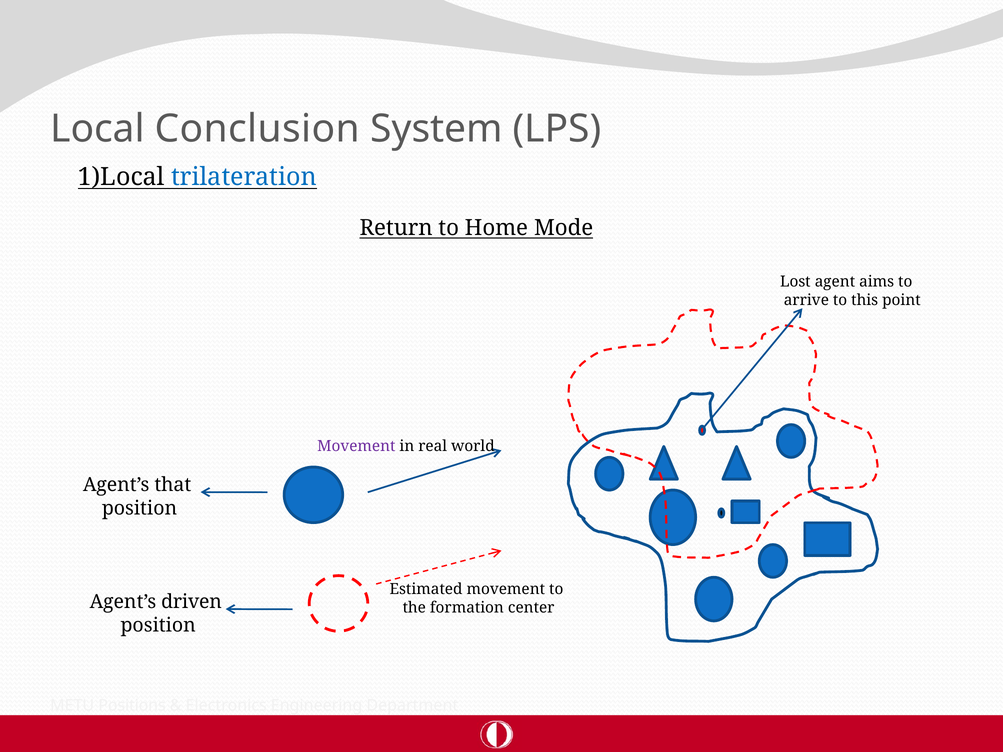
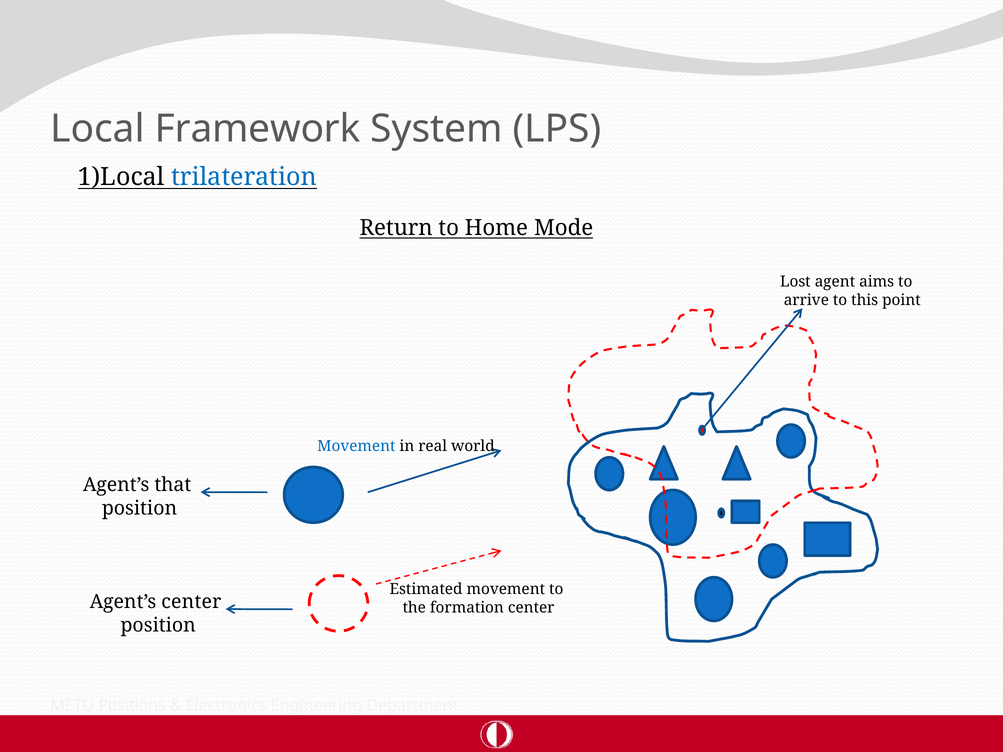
Conclusion: Conclusion -> Framework (258, 129)
Movement colour: purple -> blue (356, 446)
Agent’s driven: driven -> center (191, 602)
